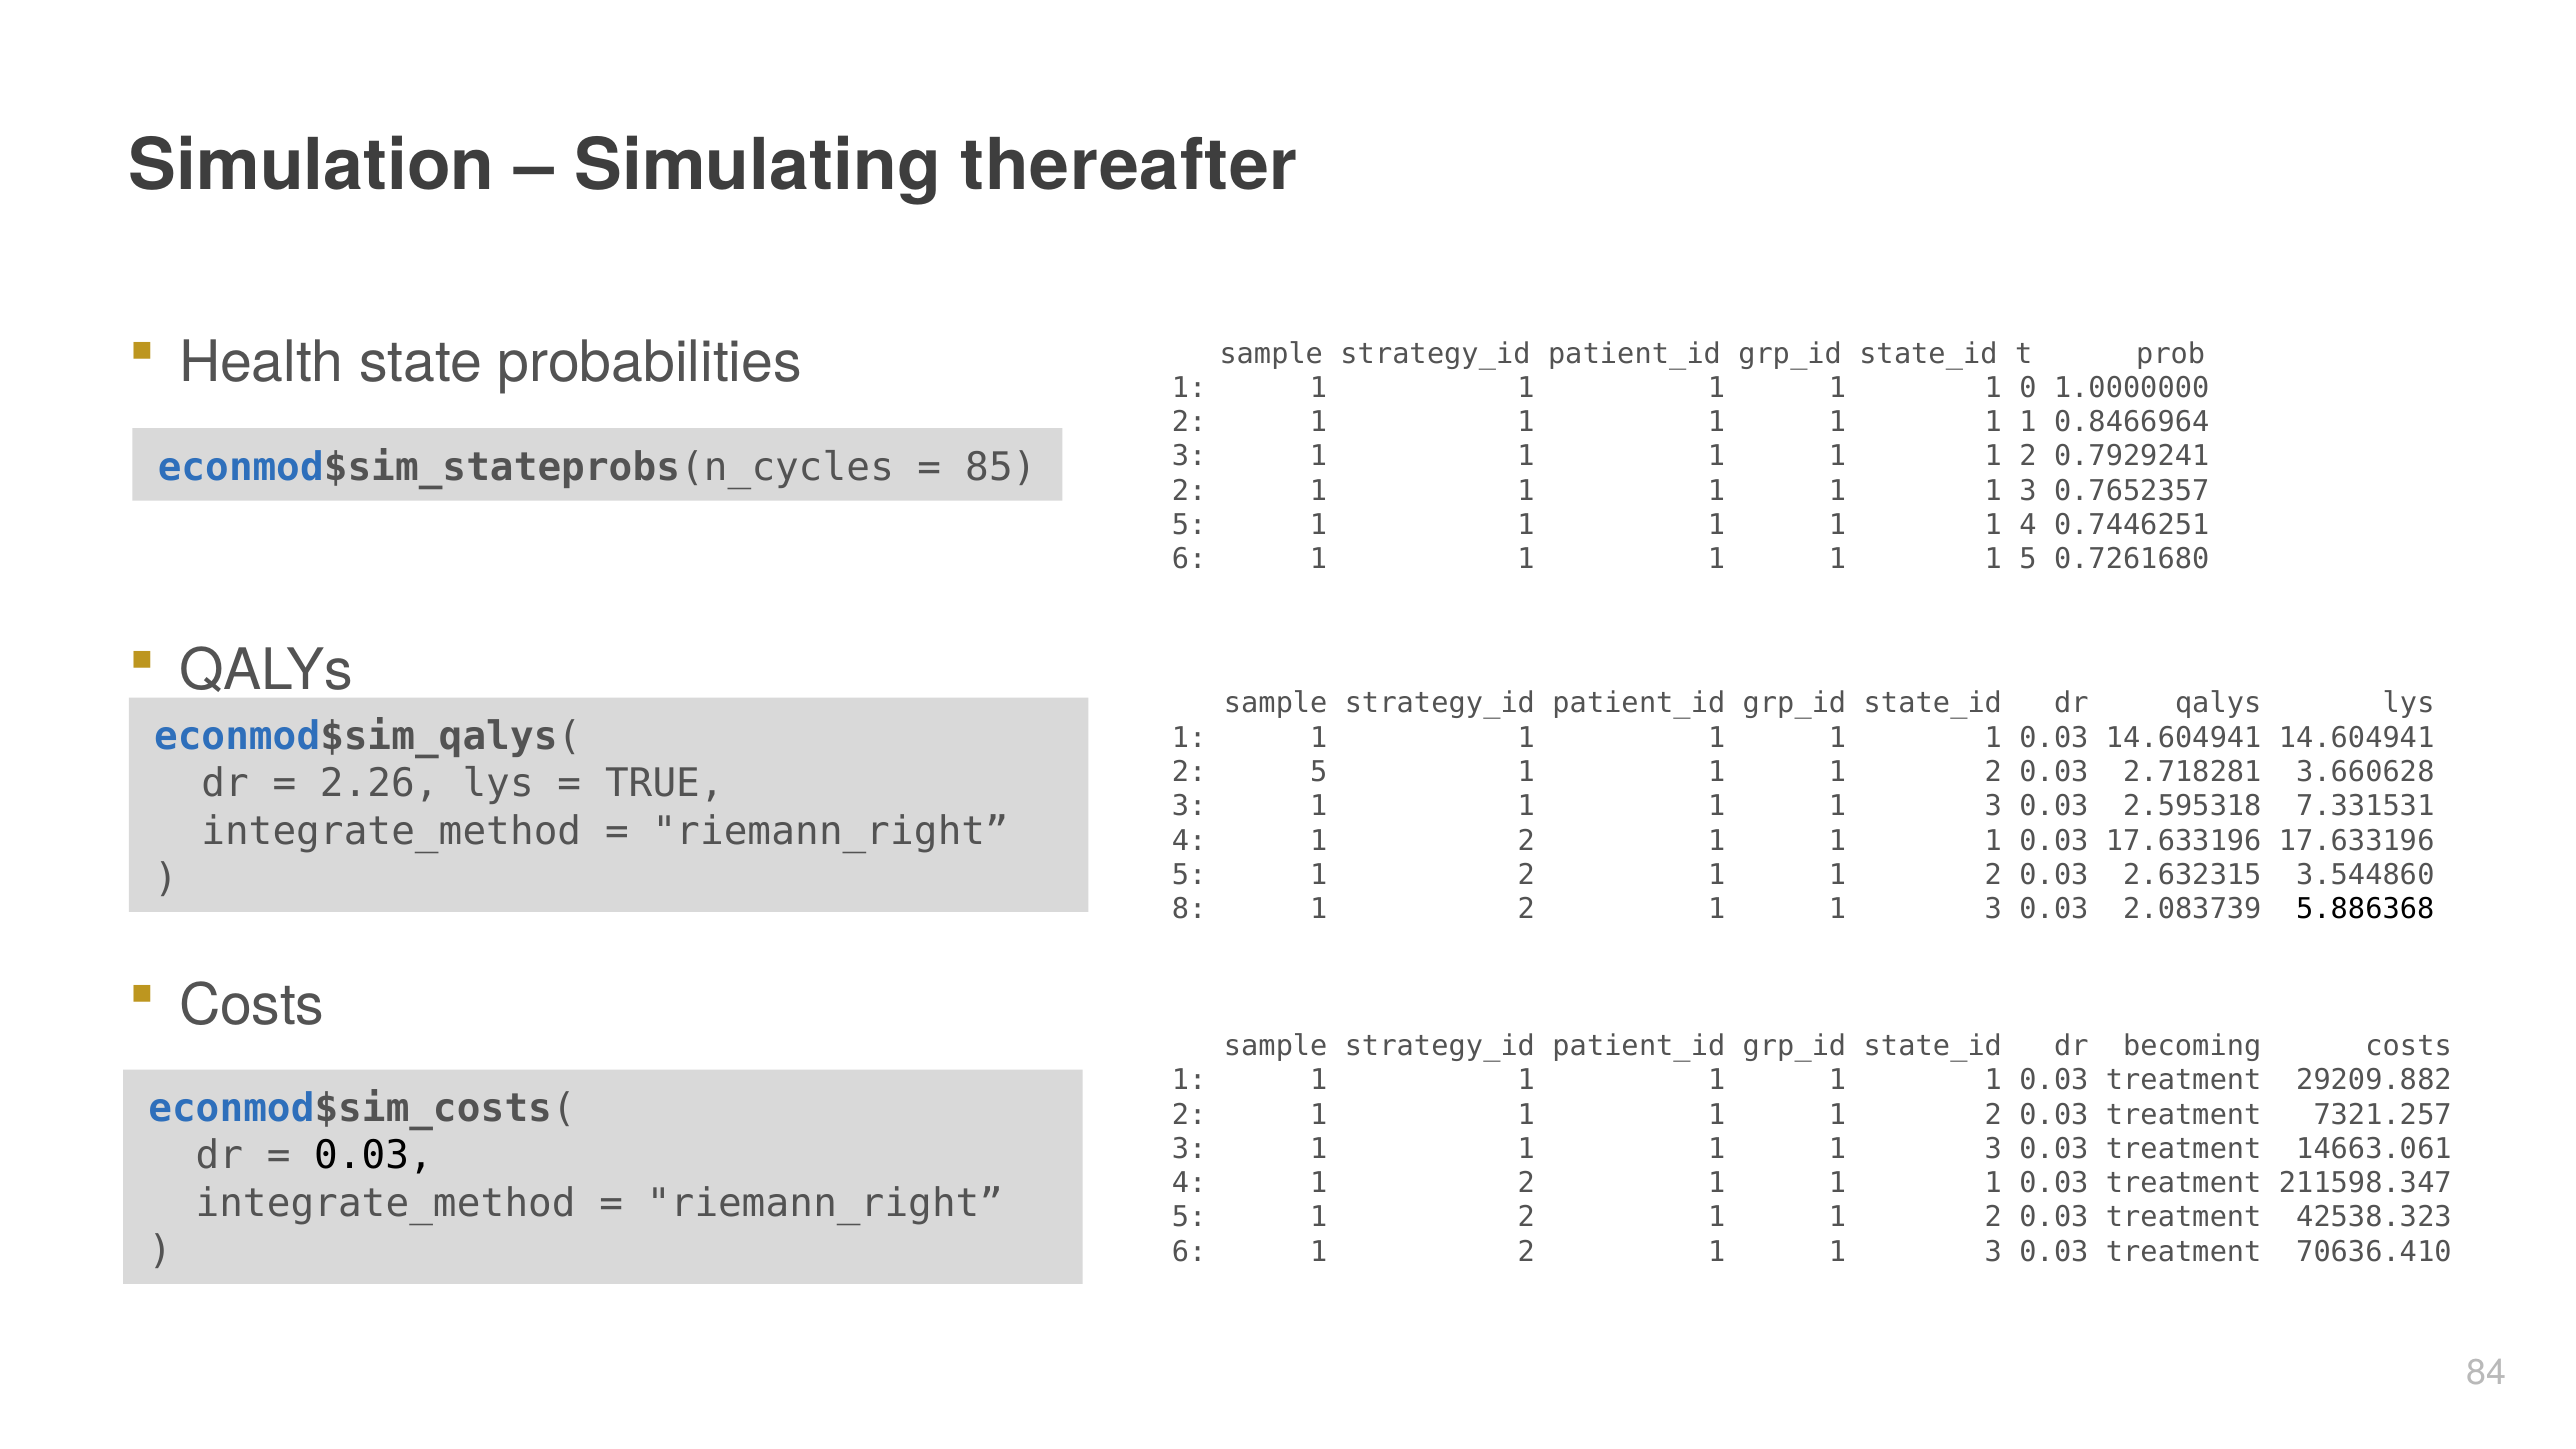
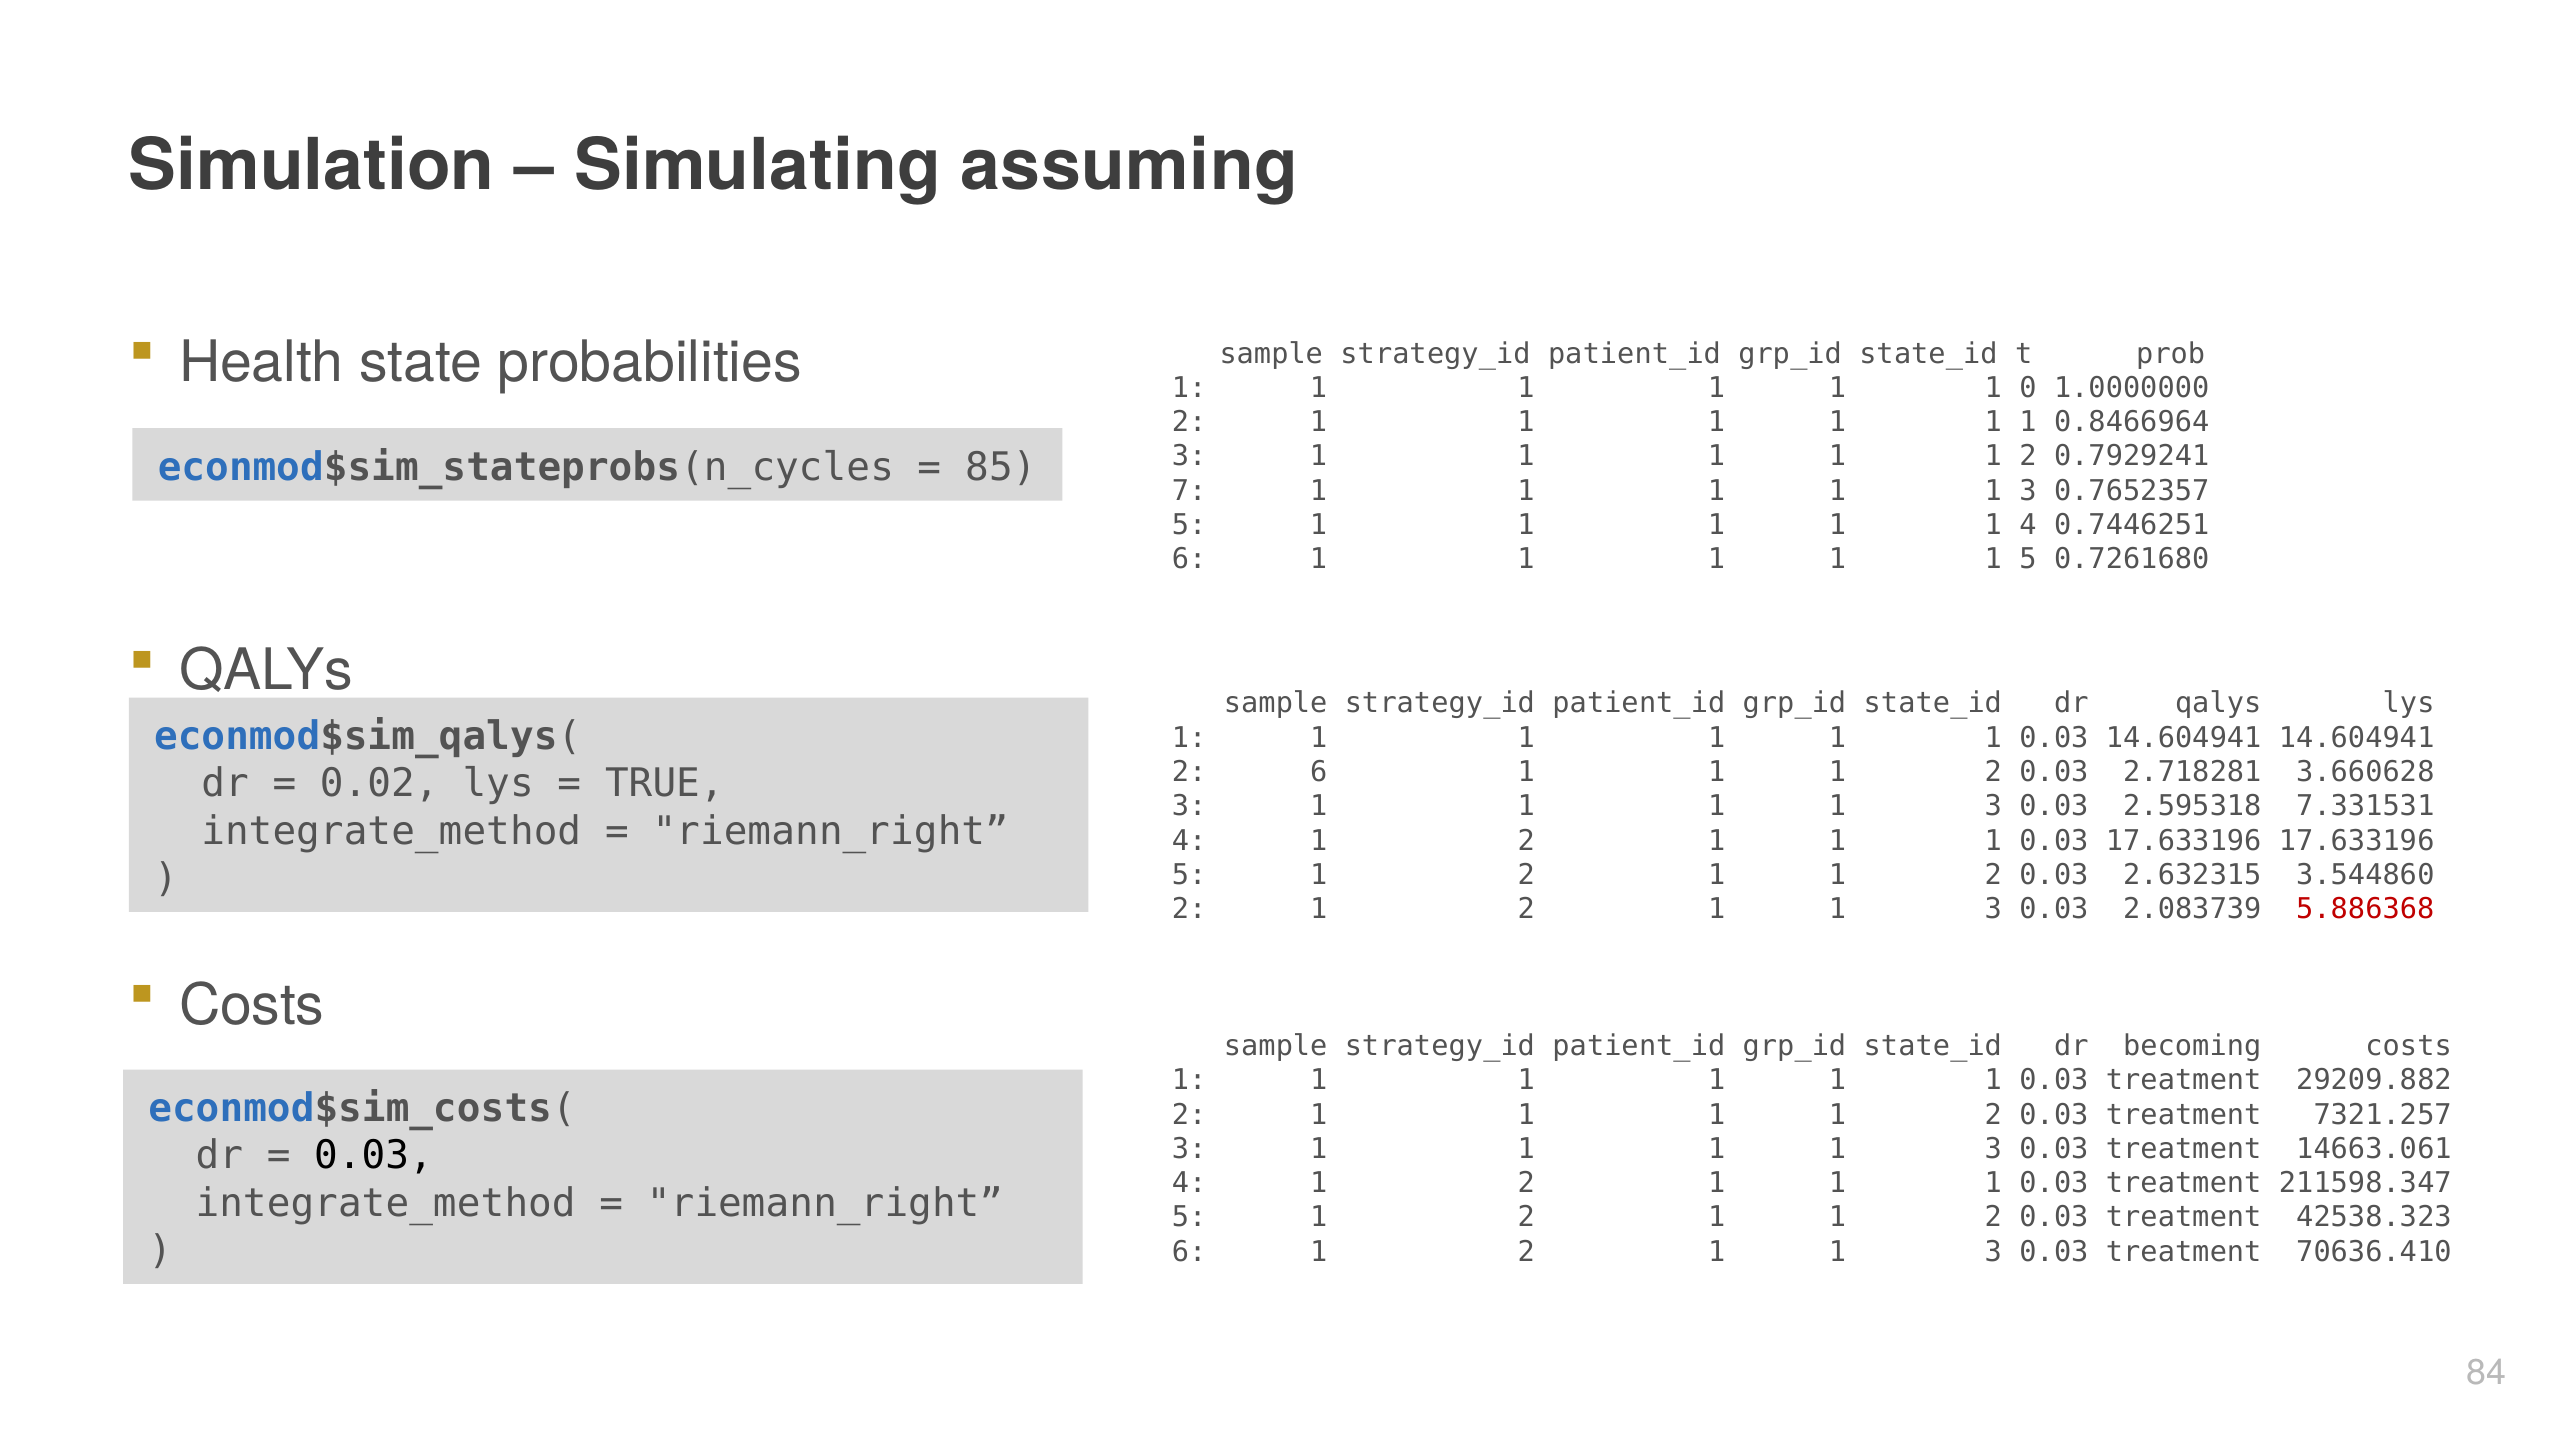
thereafter: thereafter -> assuming (1129, 166)
2: 2 -> 7 (1189, 491)
2 5: 5 -> 6 (1319, 772)
2.26: 2.26 -> 0.02 (379, 784)
8: 8 -> 2 (1189, 909)
5.886368 colour: black -> red (2365, 909)
